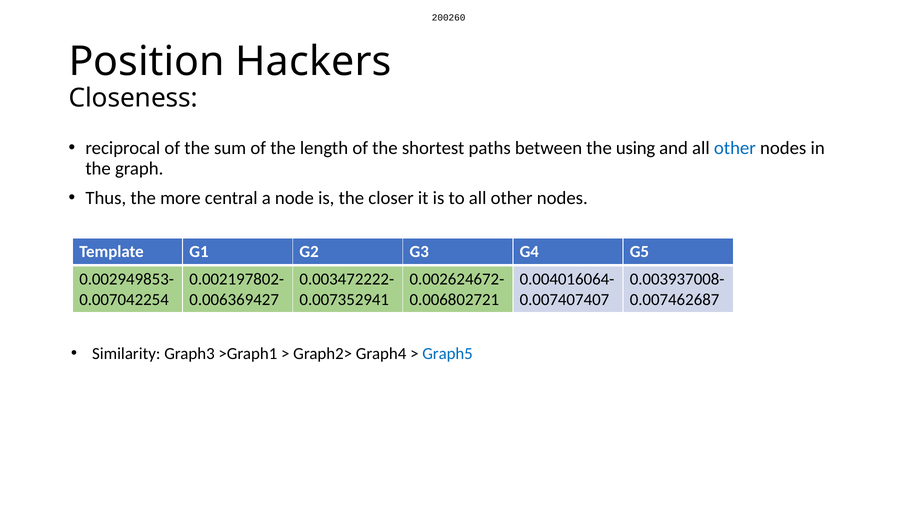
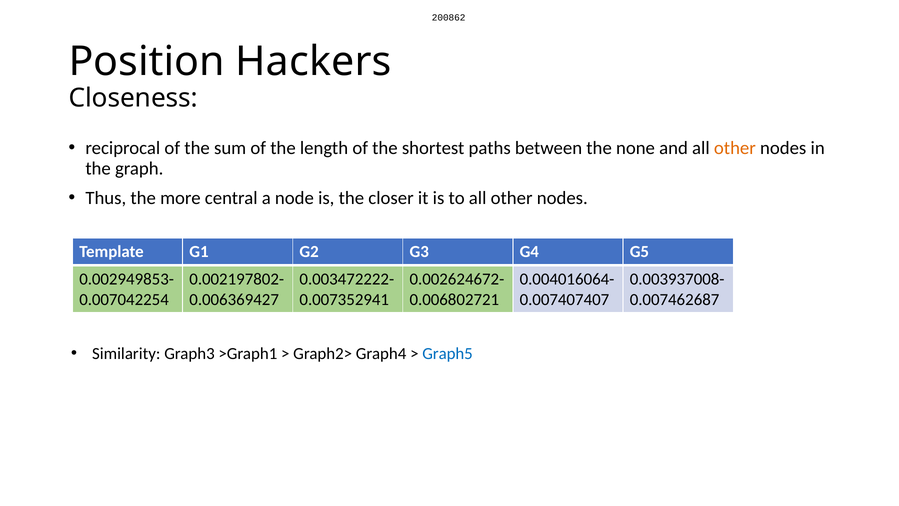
200260: 200260 -> 200862 (449, 17)
using: using -> none (635, 148)
other colour: blue -> orange (735, 148)
